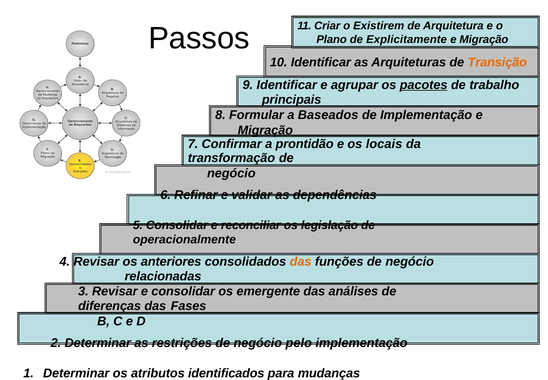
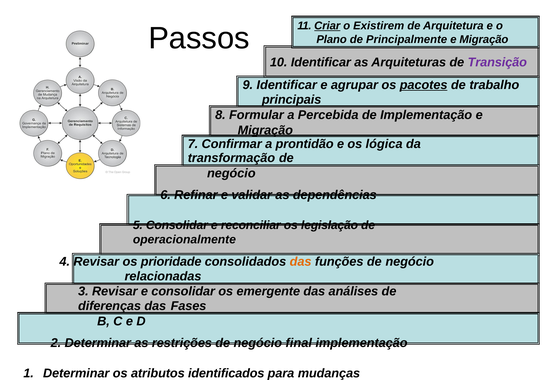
Criar underline: none -> present (327, 26)
Explicitamente: Explicitamente -> Principalmente (407, 39)
Transição colour: orange -> purple (497, 62)
Baseados: Baseados -> Percebida (328, 115)
locais: locais -> lógica (384, 144)
anteriores: anteriores -> prioridade (171, 261)
pelo: pelo -> final (299, 343)
